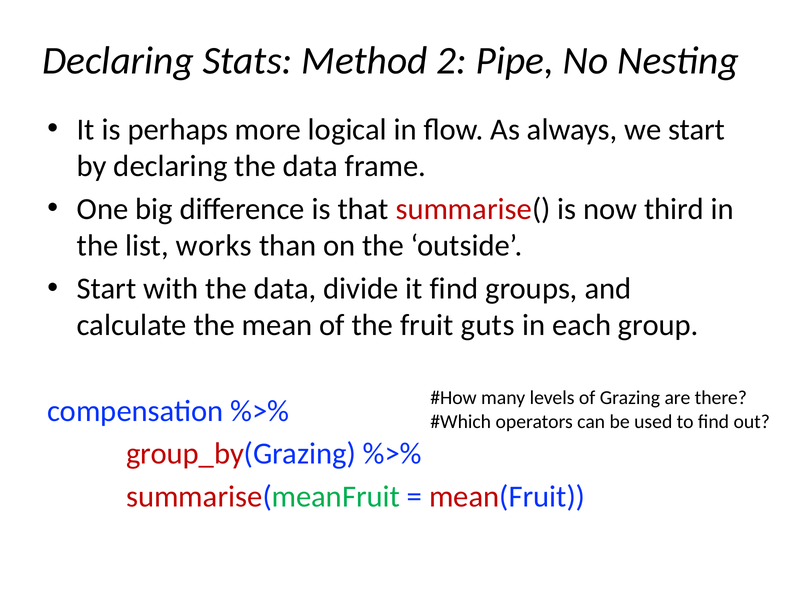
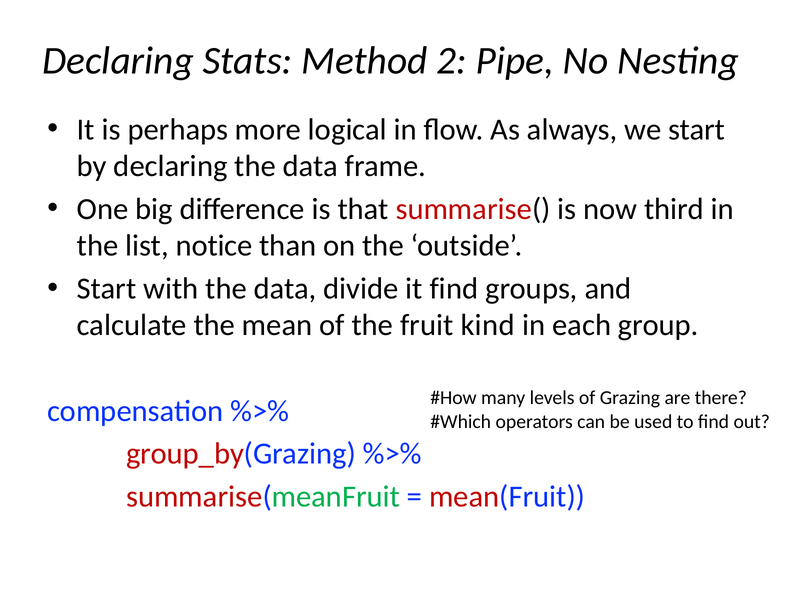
works: works -> notice (214, 246)
guts: guts -> kind (488, 325)
